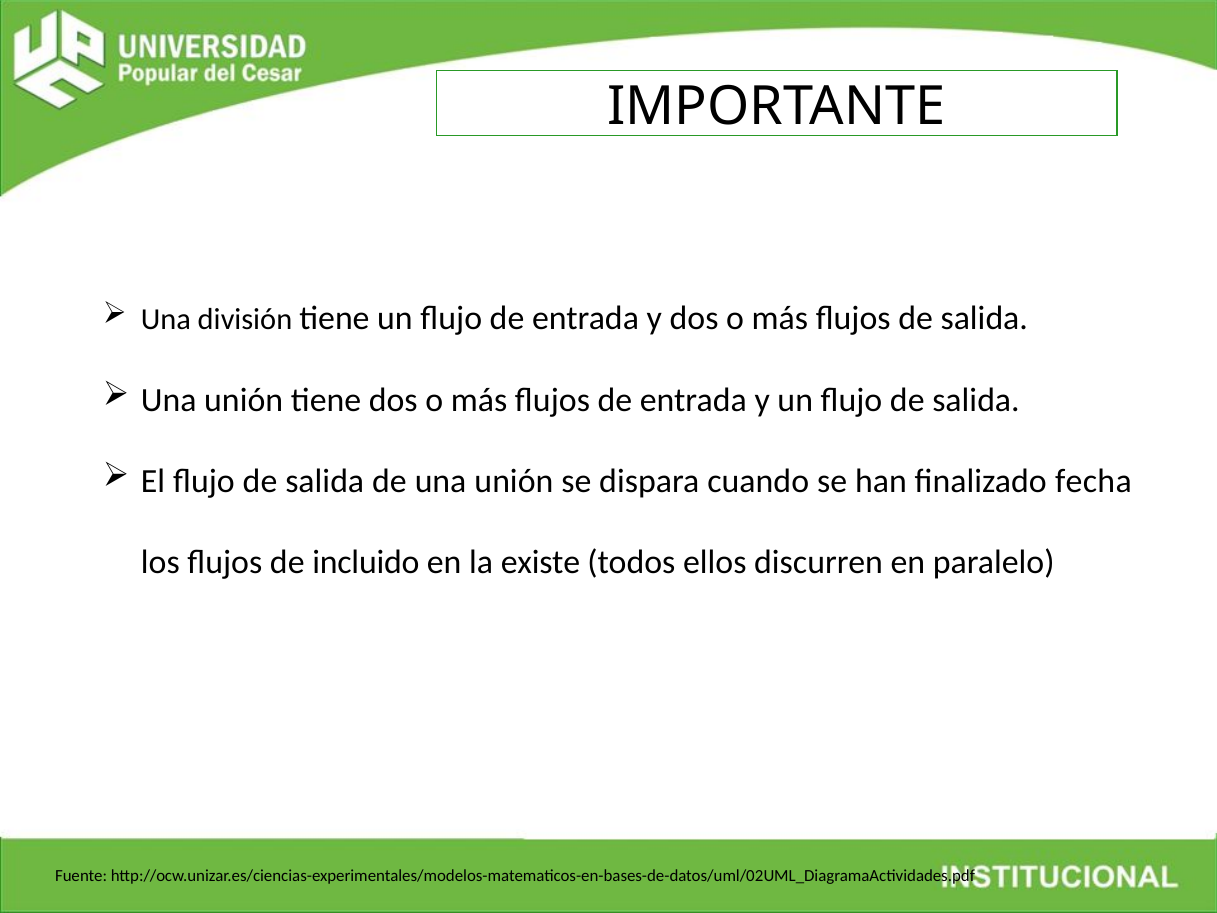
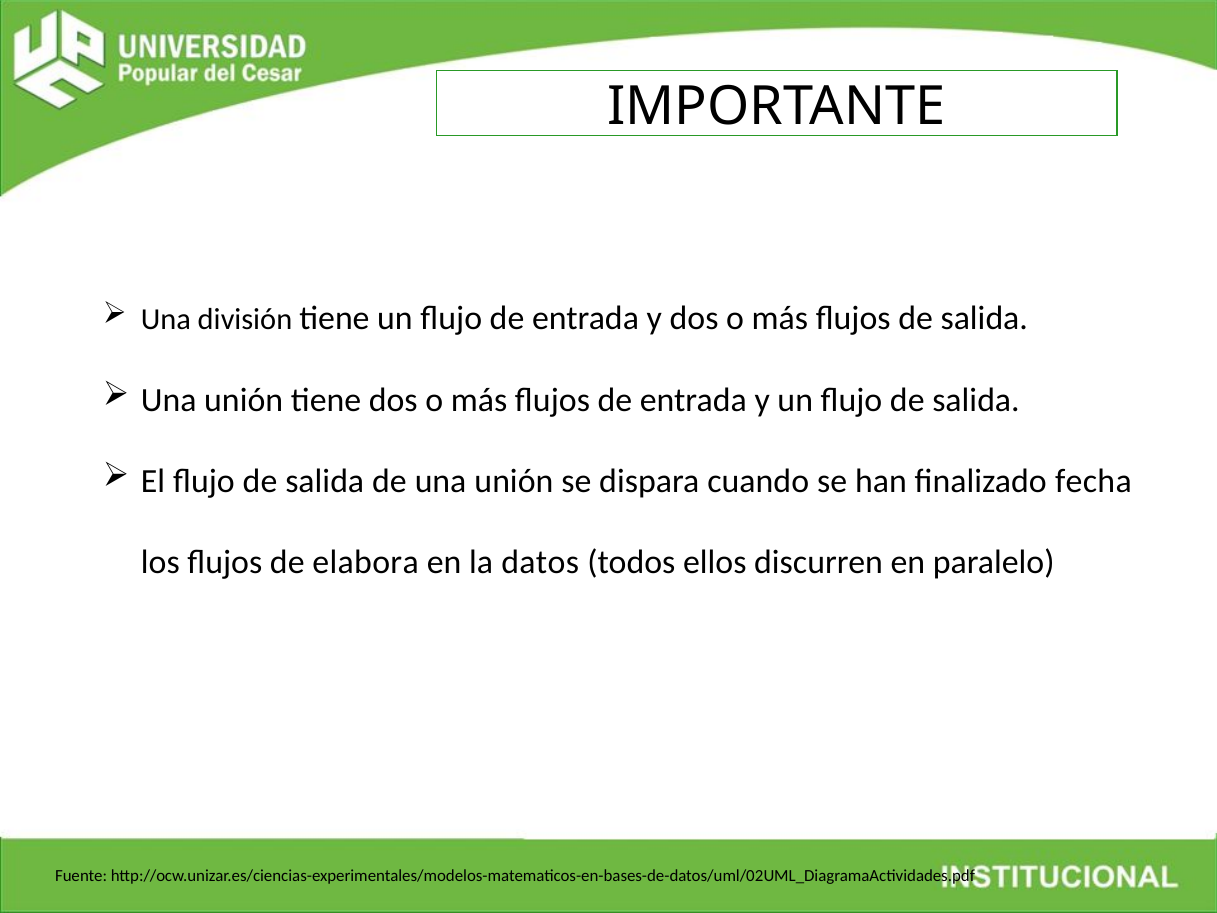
incluido: incluido -> elabora (366, 562)
existe: existe -> datos (540, 562)
